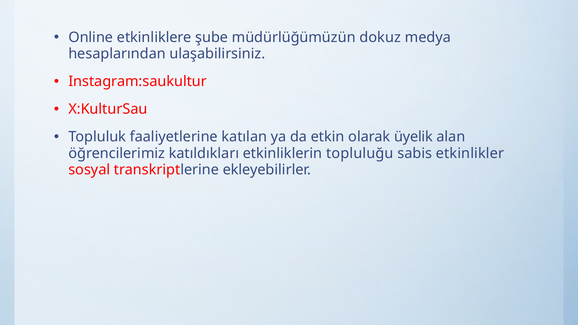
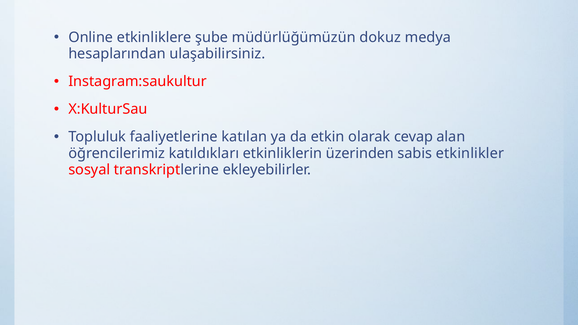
üyelik: üyelik -> cevap (414, 137)
topluluğu: topluluğu -> üzerinden (360, 153)
